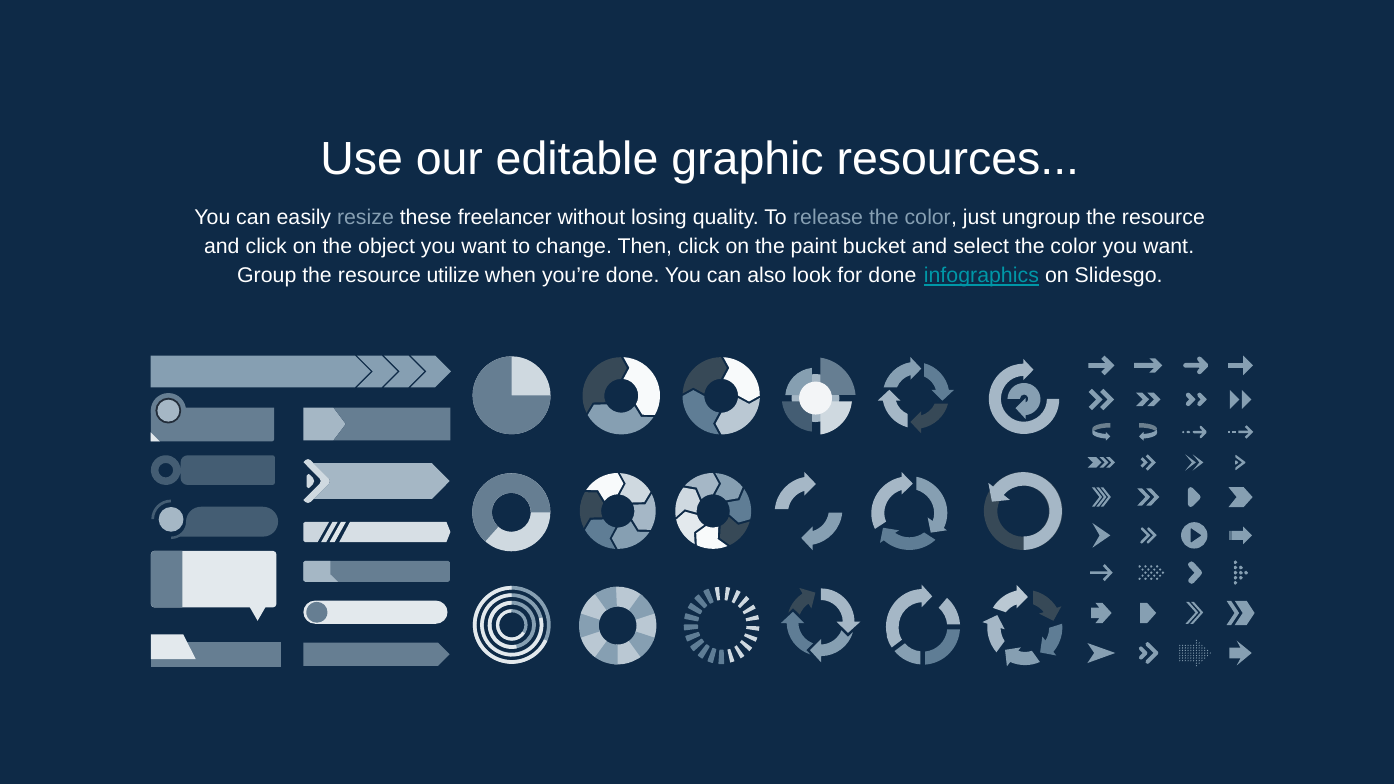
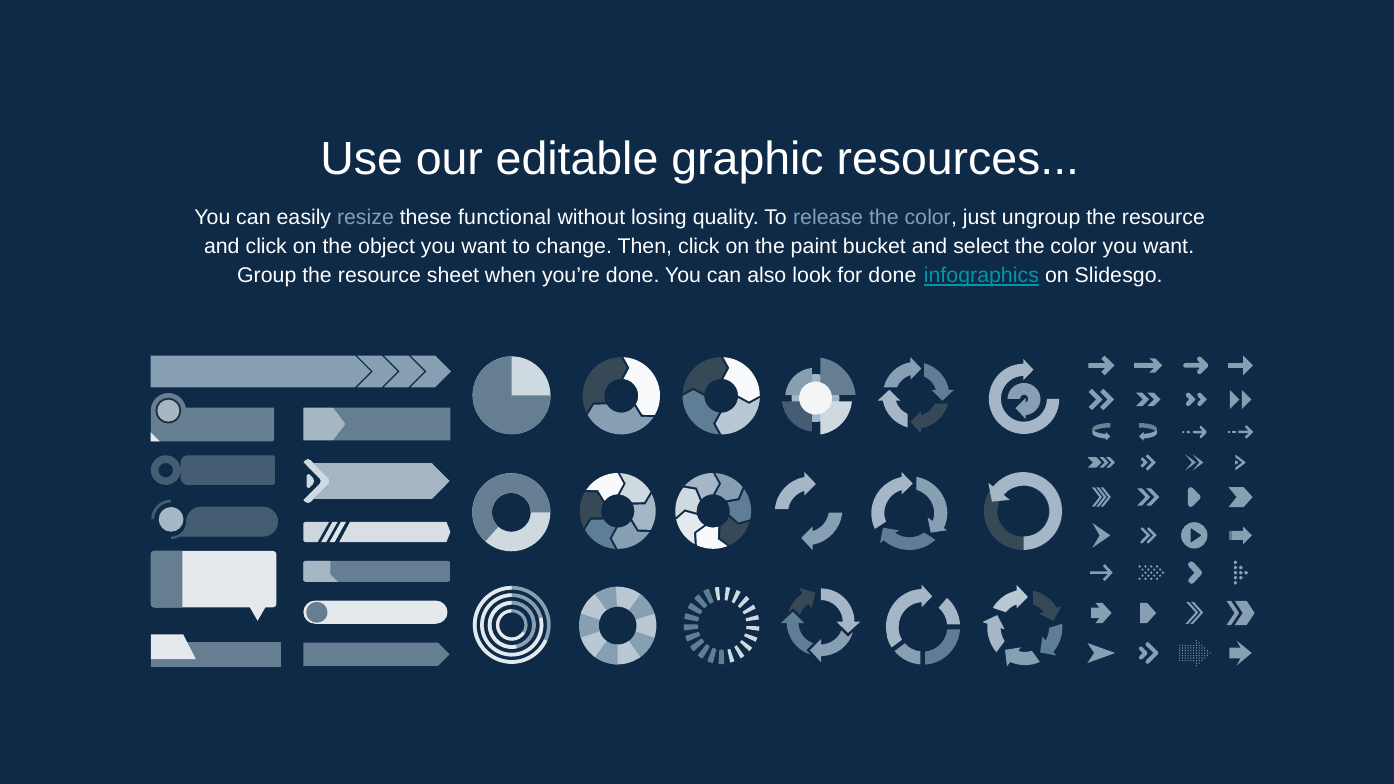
freelancer: freelancer -> functional (505, 217)
utilize: utilize -> sheet (453, 276)
